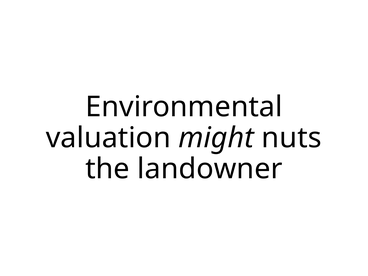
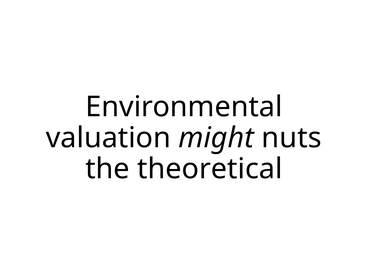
landowner: landowner -> theoretical (210, 169)
